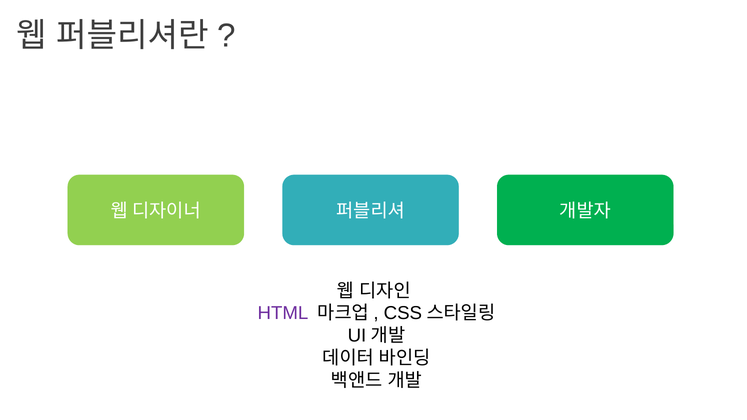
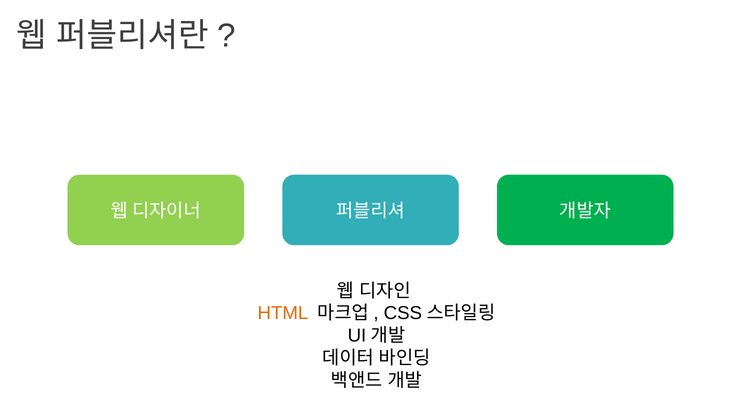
HTML colour: purple -> orange (283, 313)
